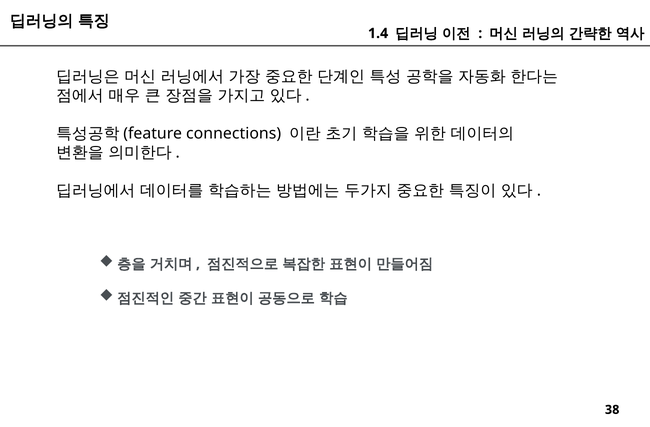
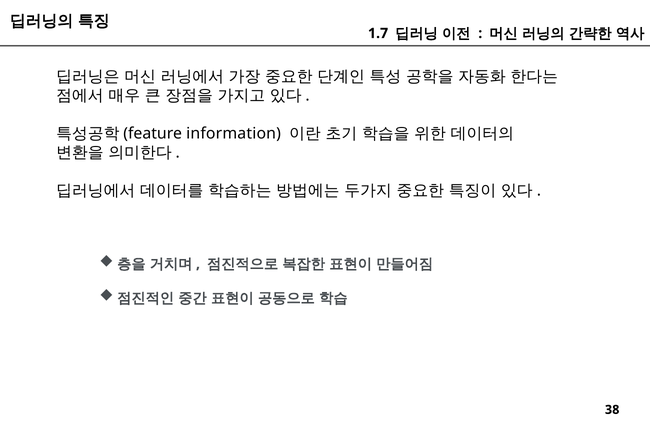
1.4: 1.4 -> 1.7 (378, 33)
connections: connections -> information (234, 134)
